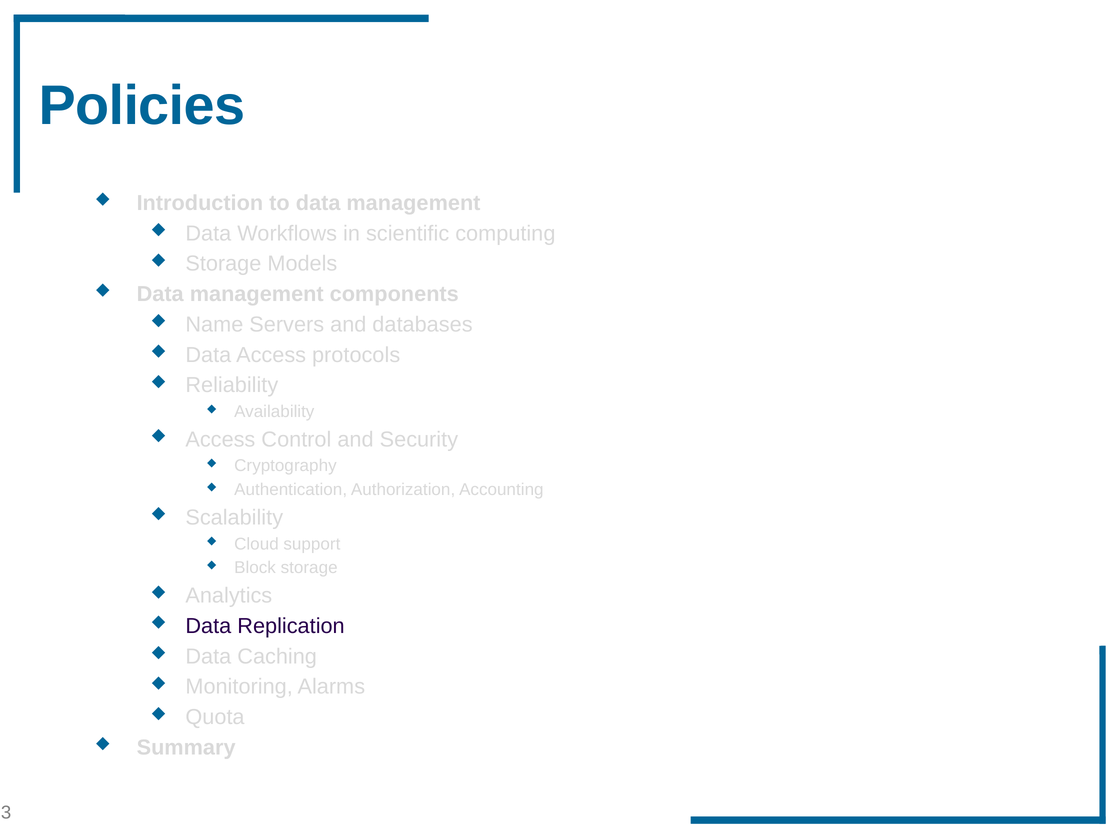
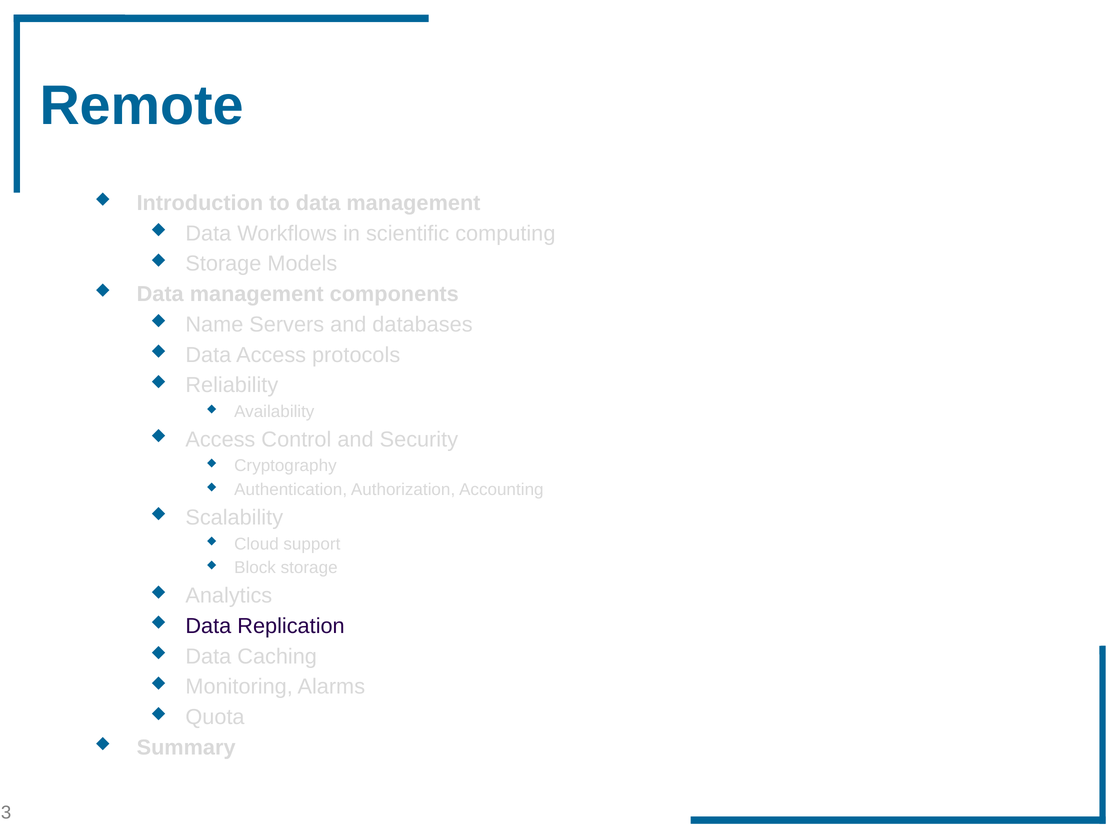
Policies: Policies -> Remote (142, 106)
